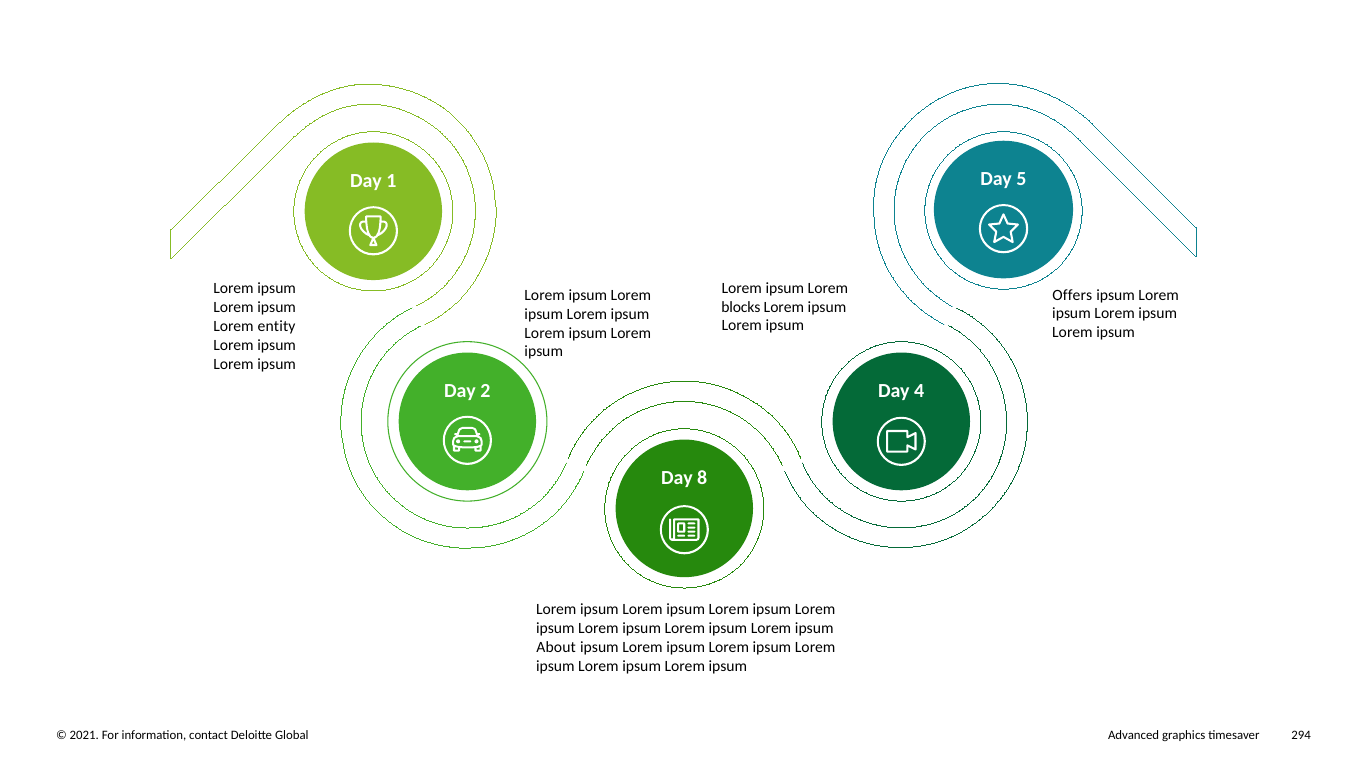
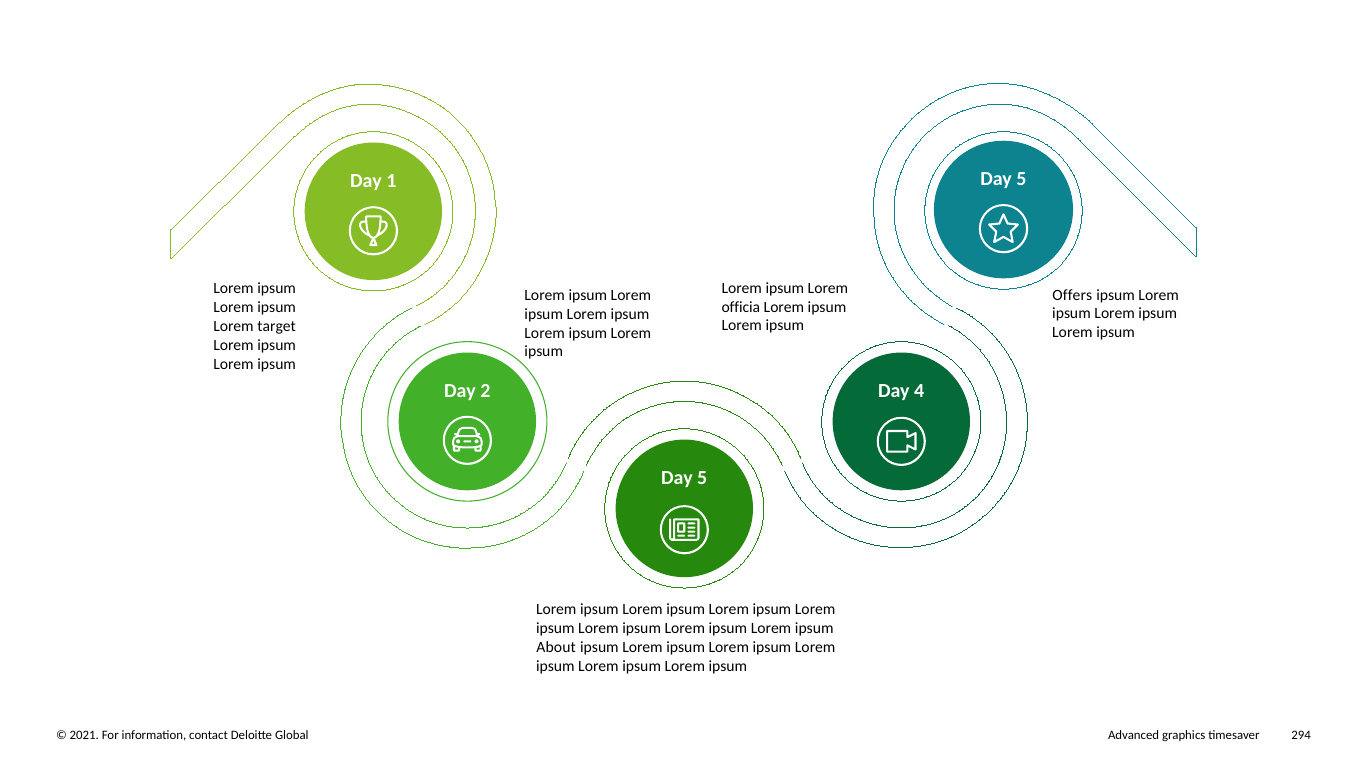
blocks: blocks -> officia (741, 307)
entity: entity -> target (277, 326)
8: 8 -> 5 (702, 478)
